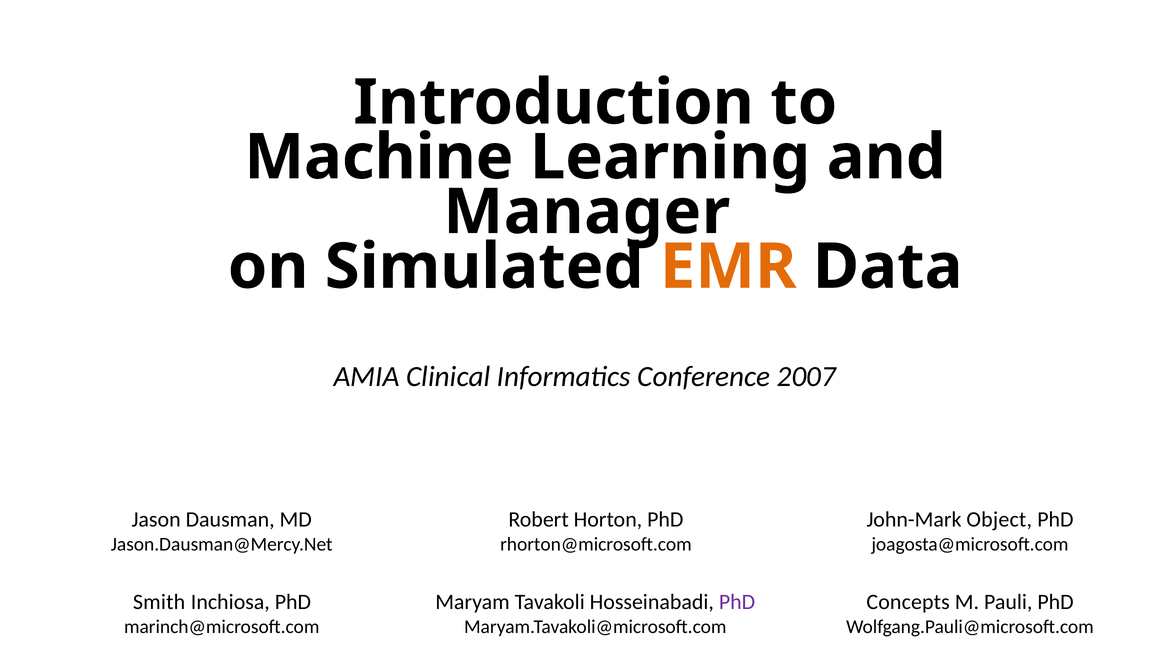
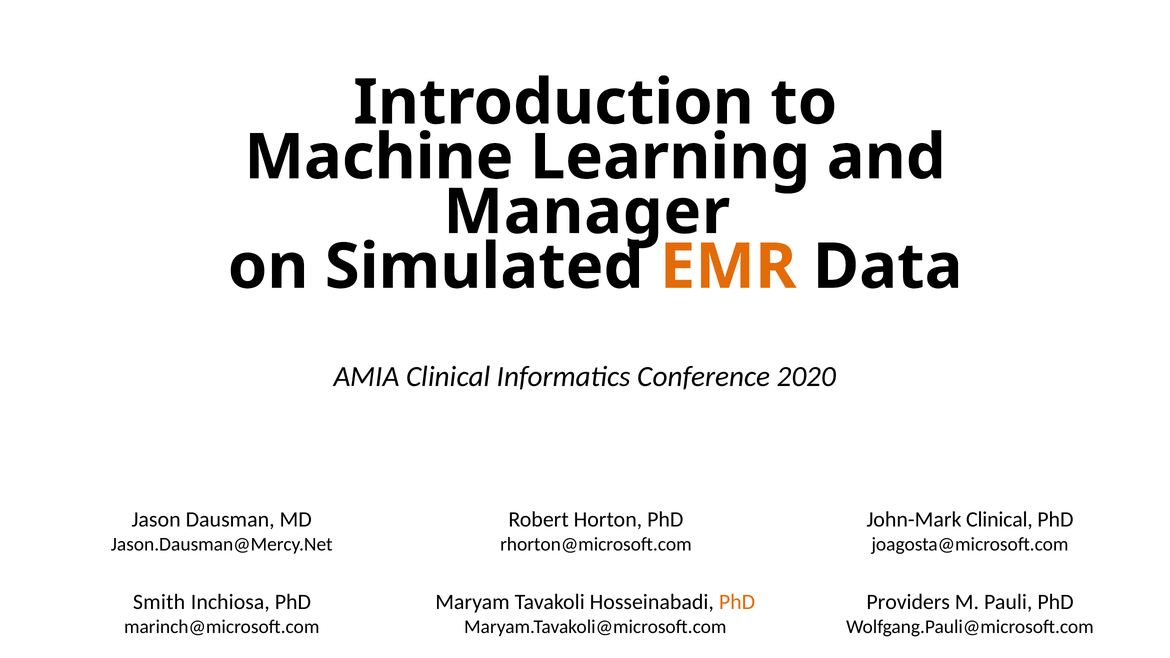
2007: 2007 -> 2020 (806, 376)
John-Mark Object: Object -> Clinical (999, 520)
PhD colour: purple -> orange (737, 602)
Concepts: Concepts -> Providers (908, 602)
